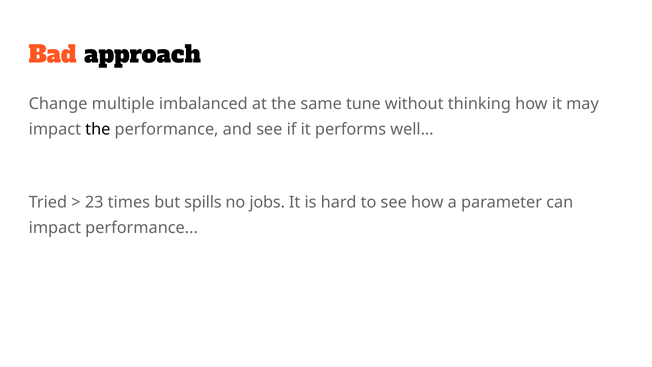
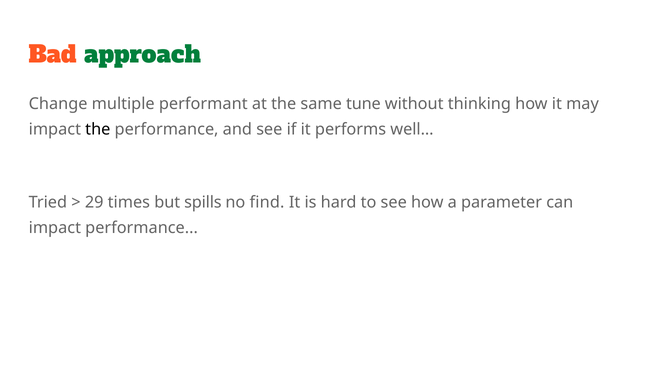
approach colour: black -> green (142, 55)
imbalanced: imbalanced -> performant (203, 104)
23: 23 -> 29 (94, 202)
jobs: jobs -> find (267, 202)
